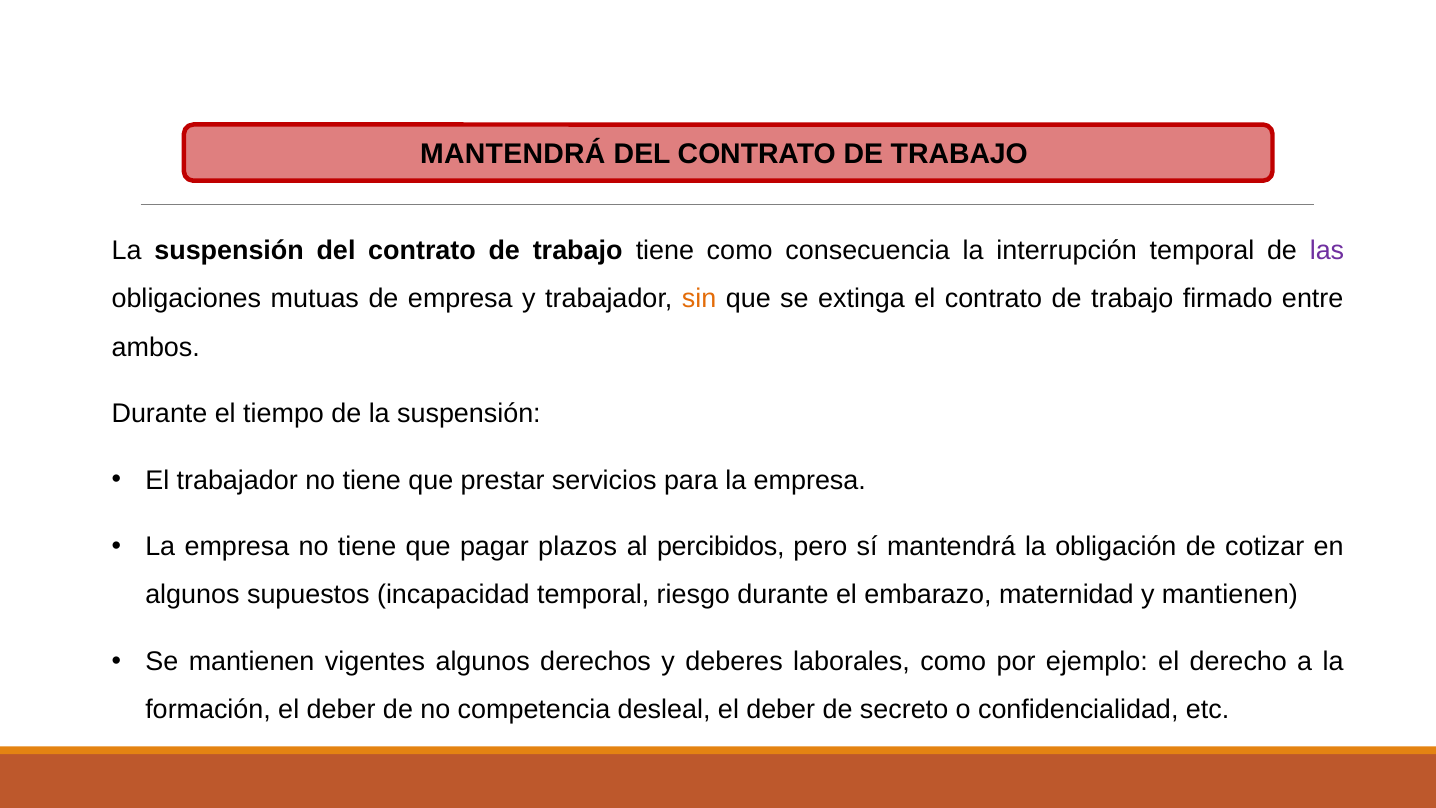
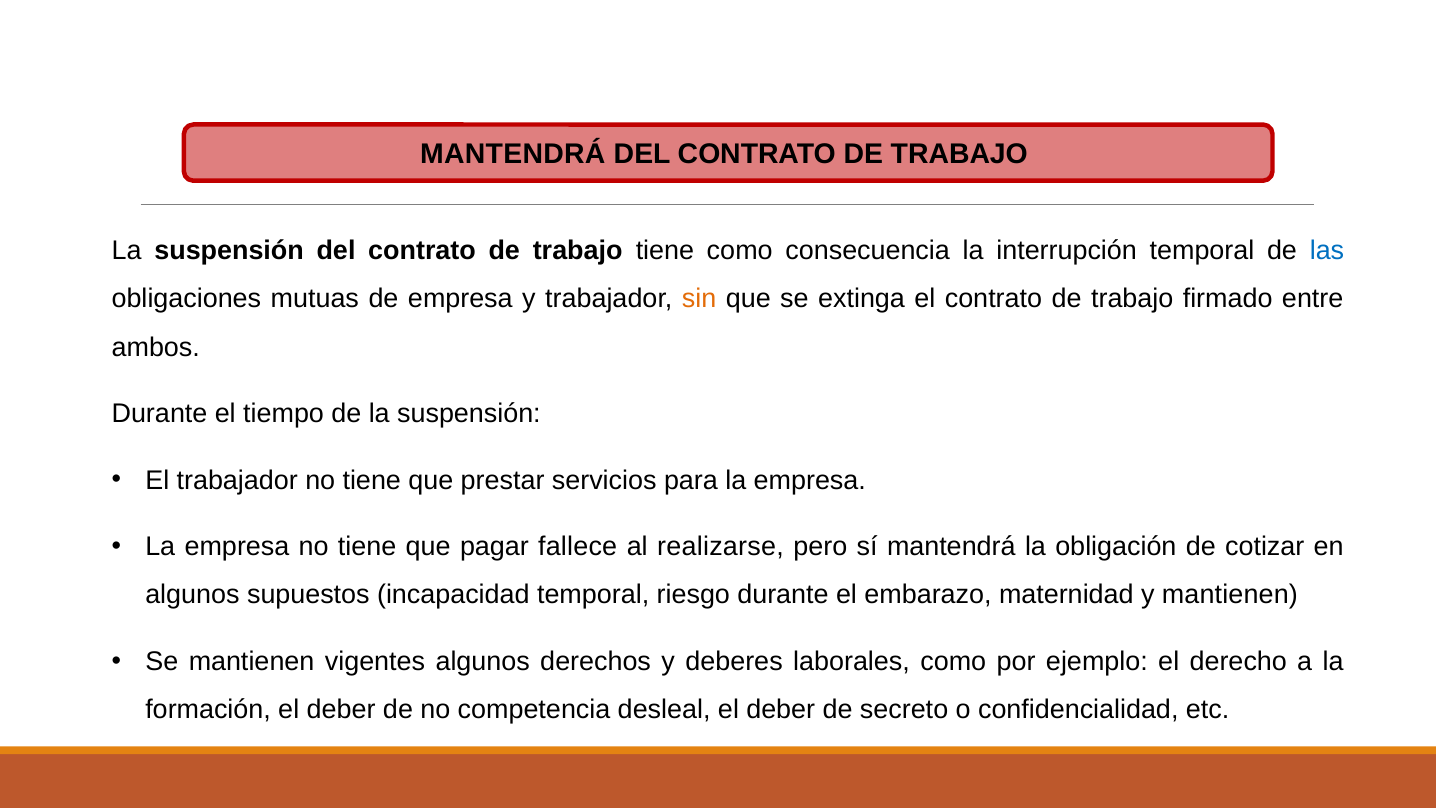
las colour: purple -> blue (1327, 250)
plazos: plazos -> fallece (578, 546)
percibidos: percibidos -> realizarse (720, 546)
